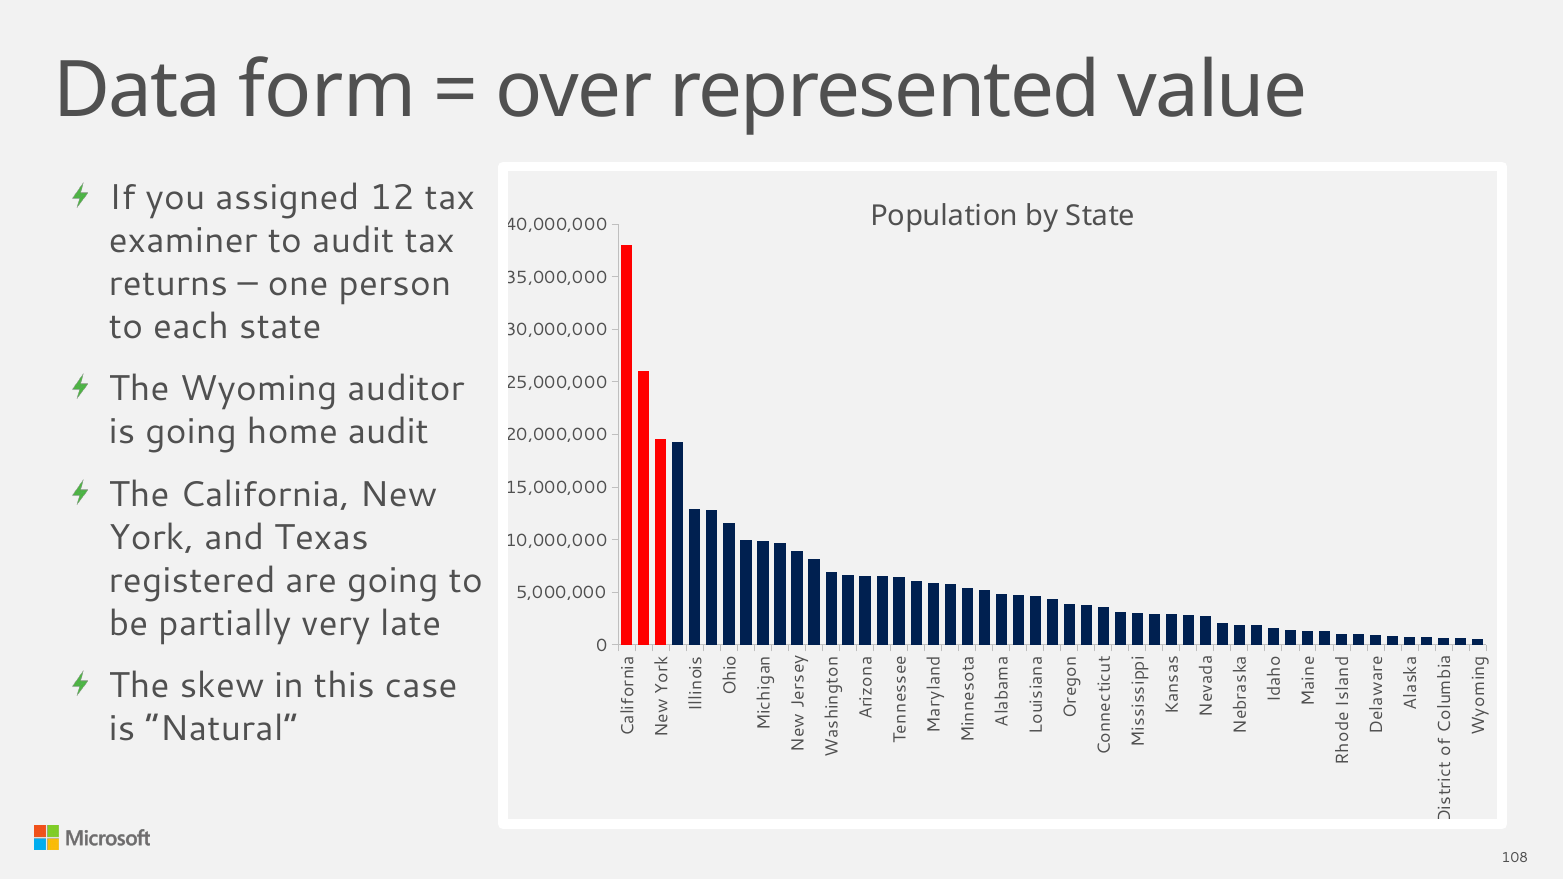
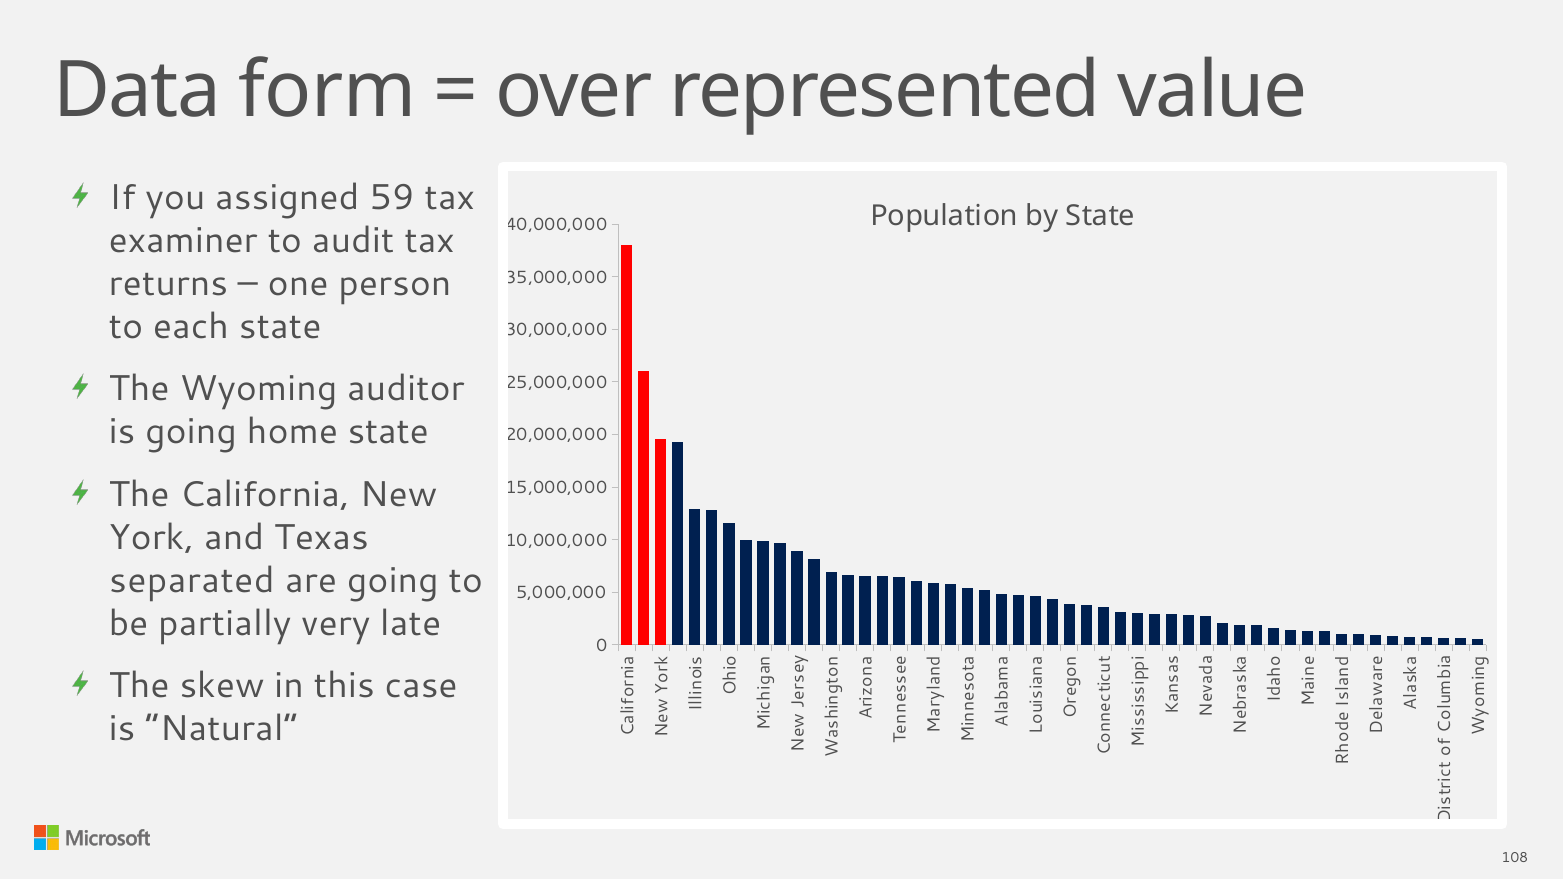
12: 12 -> 59 (392, 198)
home audit: audit -> state (388, 432)
registered: registered -> separated (192, 580)
